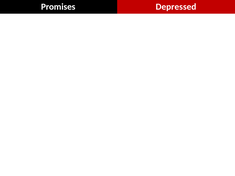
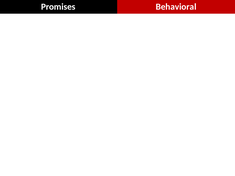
Depressed: Depressed -> Behavioral (176, 7)
